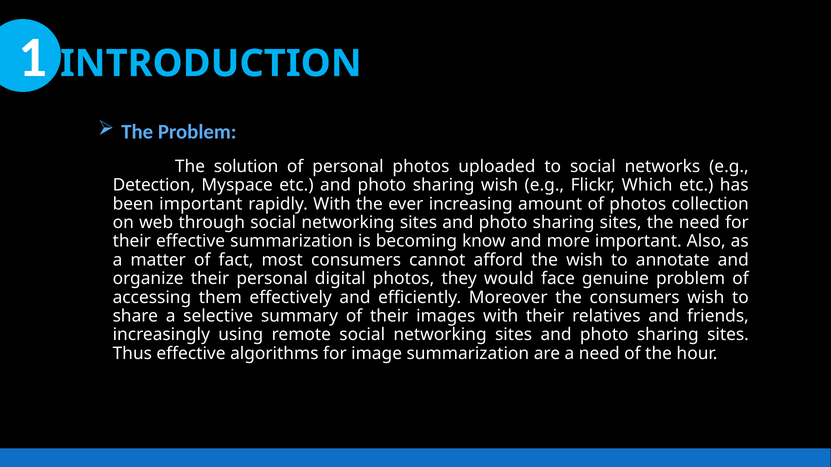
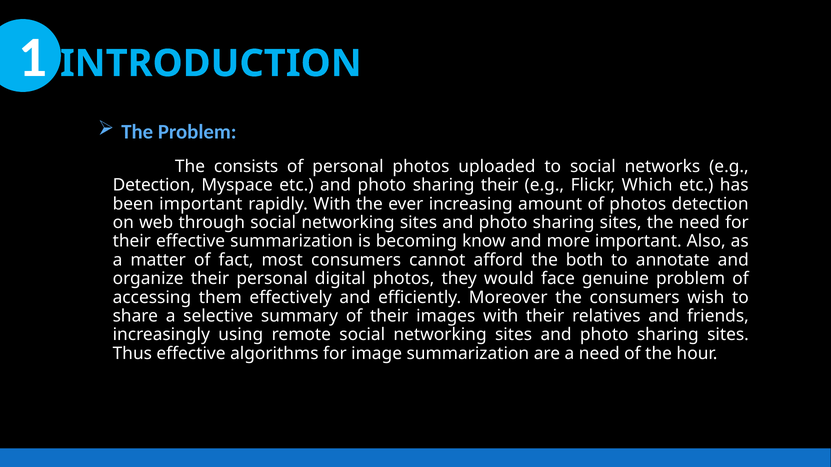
solution: solution -> consists (246, 167)
sharing wish: wish -> their (500, 185)
photos collection: collection -> detection (710, 204)
the wish: wish -> both (585, 260)
